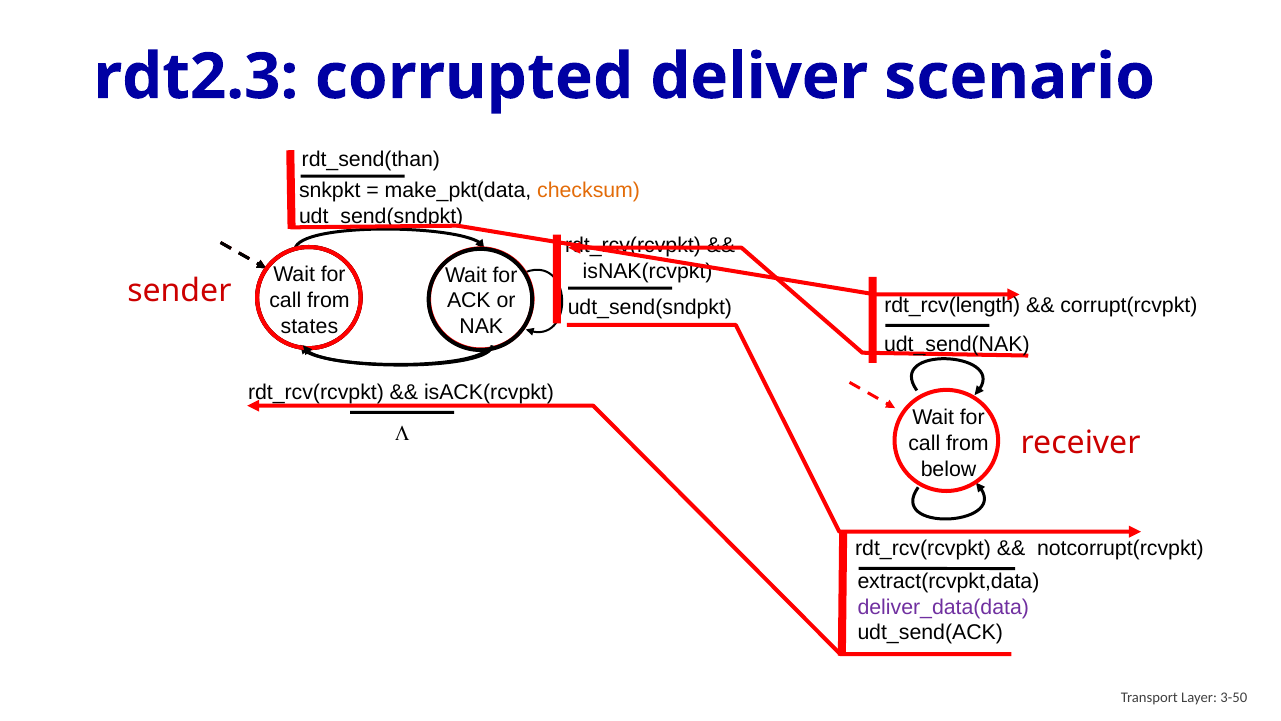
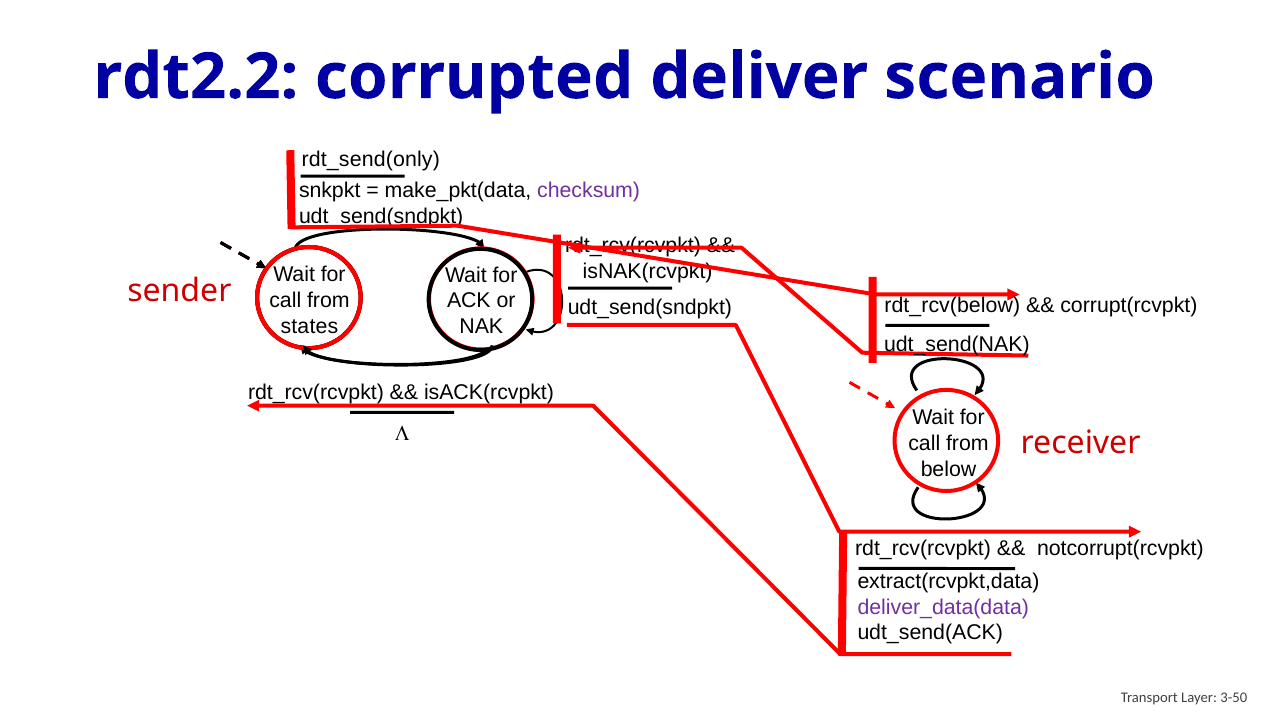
rdt2.3: rdt2.3 -> rdt2.2 (196, 77)
rdt_send(than: rdt_send(than -> rdt_send(only (371, 160)
checksum colour: orange -> purple (589, 190)
rdt_rcv(length: rdt_rcv(length -> rdt_rcv(below (952, 305)
